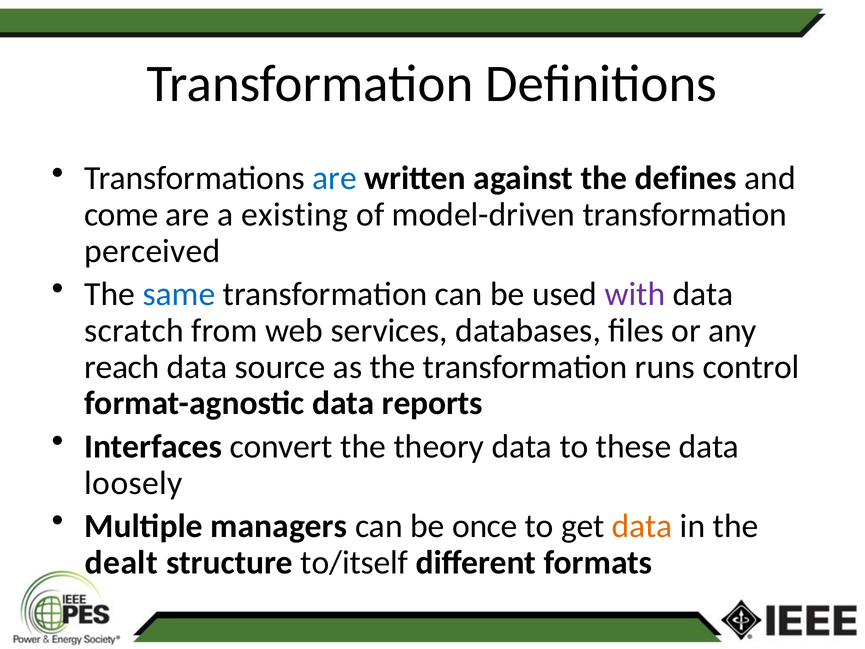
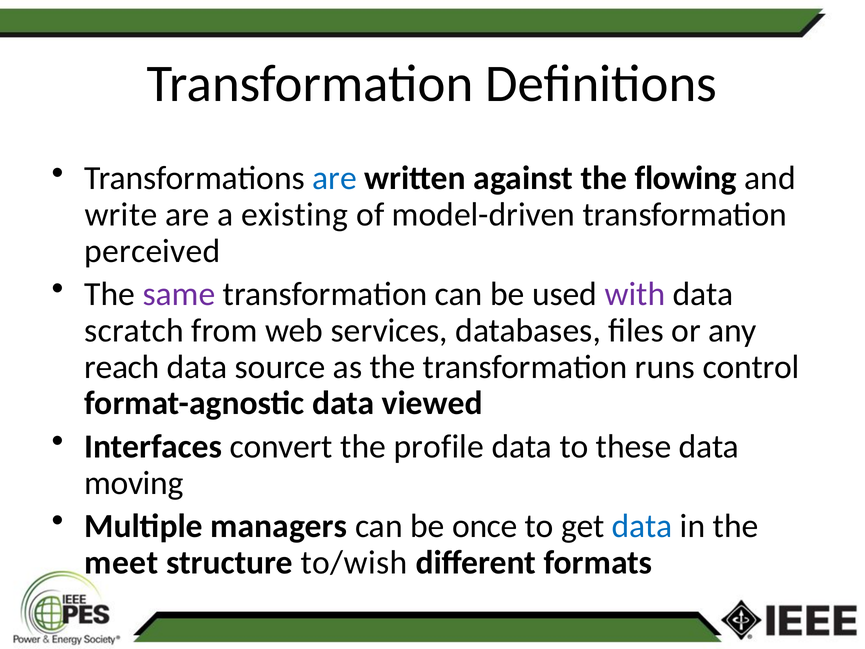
defines: defines -> flowing (686, 178)
come: come -> write (121, 215)
same colour: blue -> purple (179, 294)
reports: reports -> viewed (432, 403)
theory: theory -> profile (439, 446)
loosely: loosely -> moving (134, 483)
data colour: orange -> blue (642, 526)
dealt: dealt -> meet (121, 562)
to/itself: to/itself -> to/wish (354, 562)
